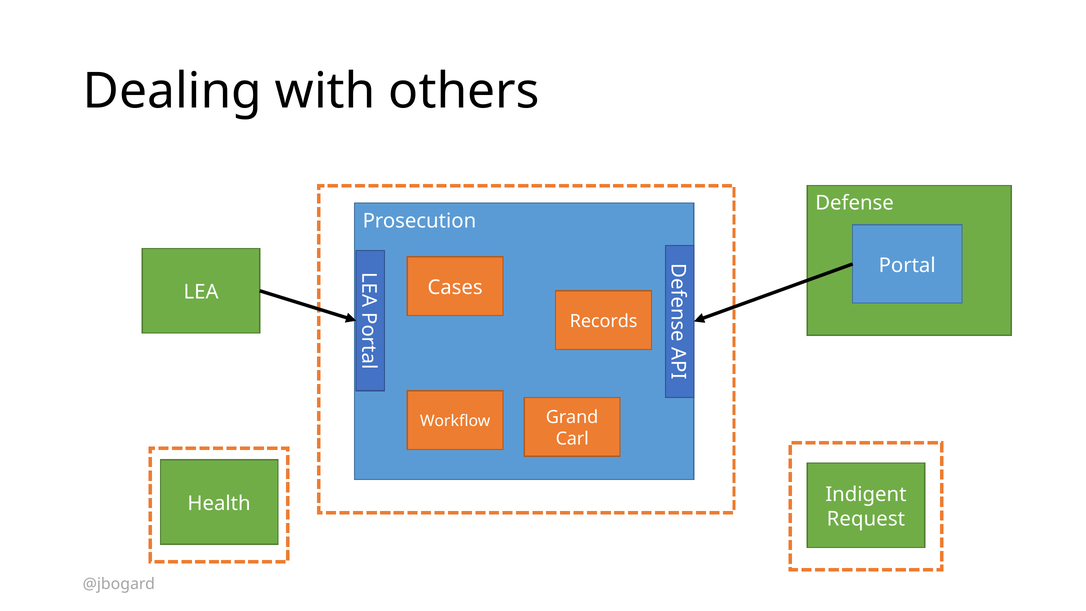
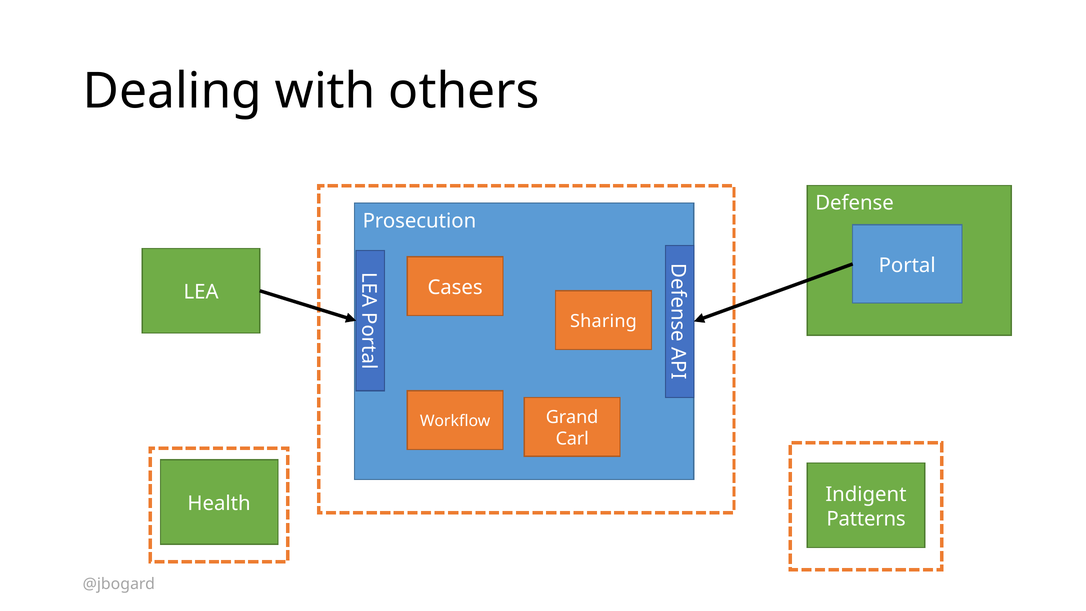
Records: Records -> Sharing (603, 321)
Request: Request -> Patterns (866, 519)
